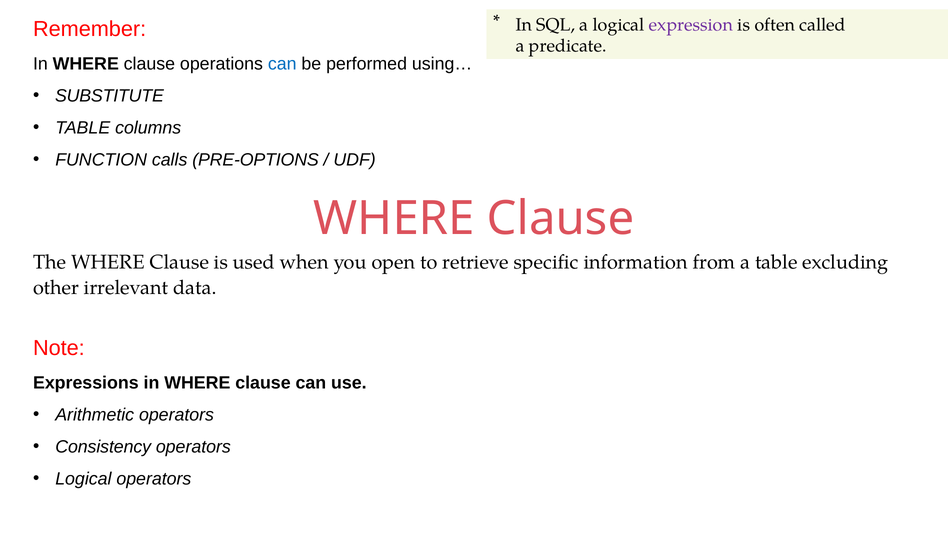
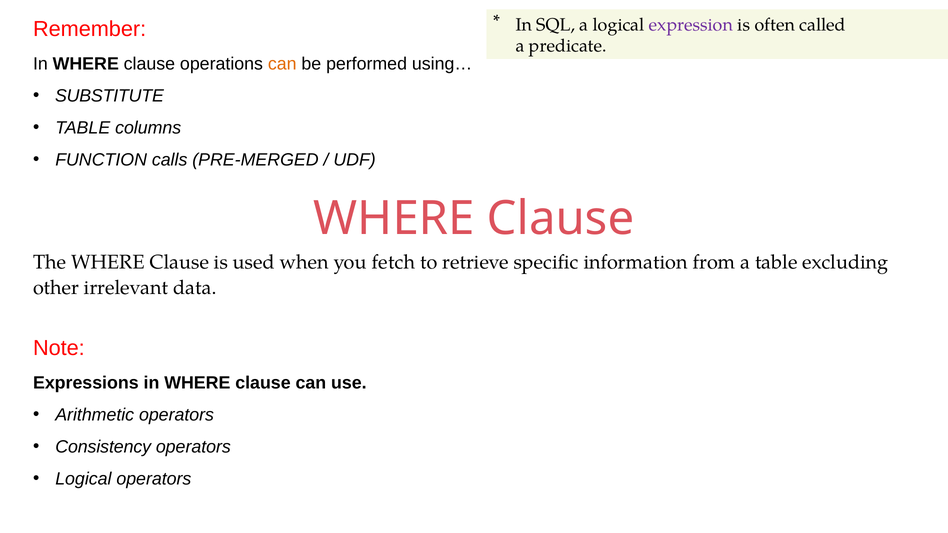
can colour: blue -> orange (282, 64)
PRE-OPTIONS: PRE-OPTIONS -> PRE-MERGED (255, 160)
open: open -> fetch (393, 263)
